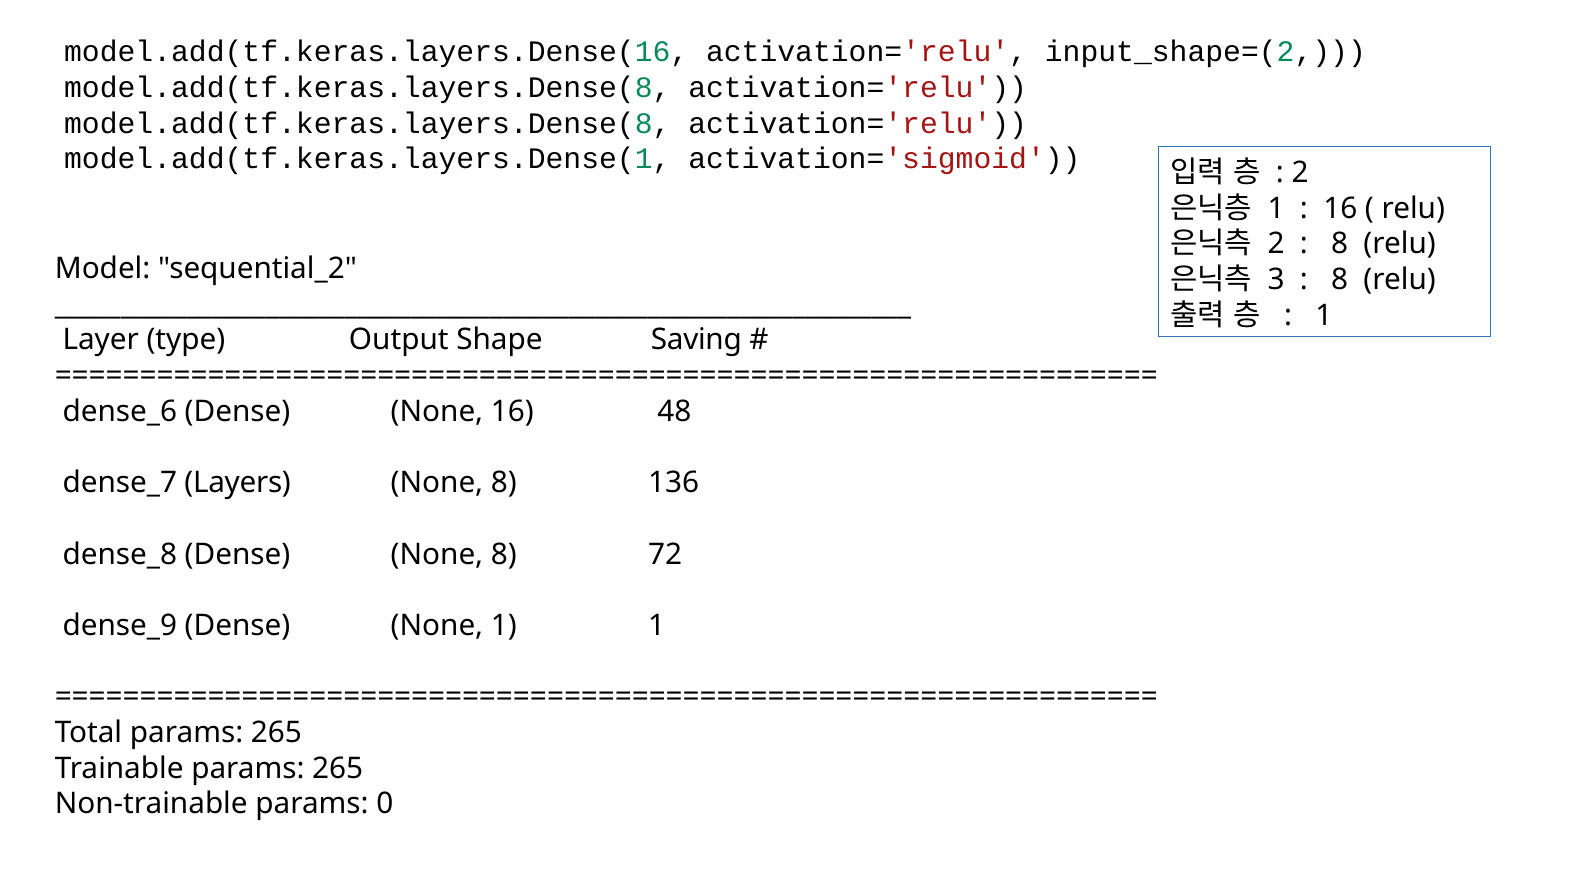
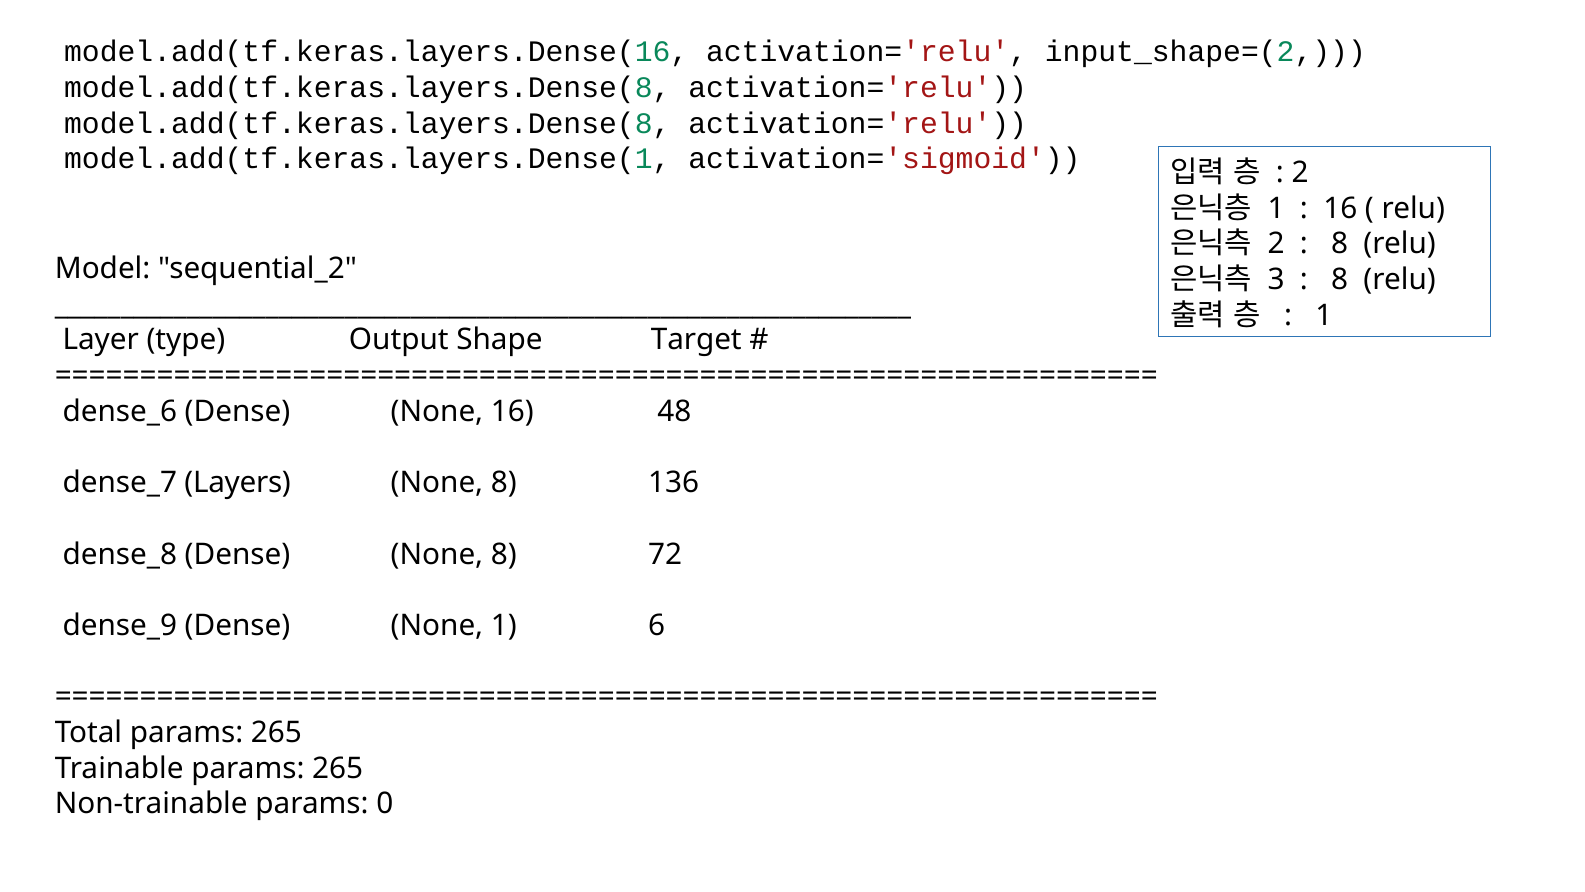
Saving: Saving -> Target (696, 340)
1 1: 1 -> 6 (657, 625)
